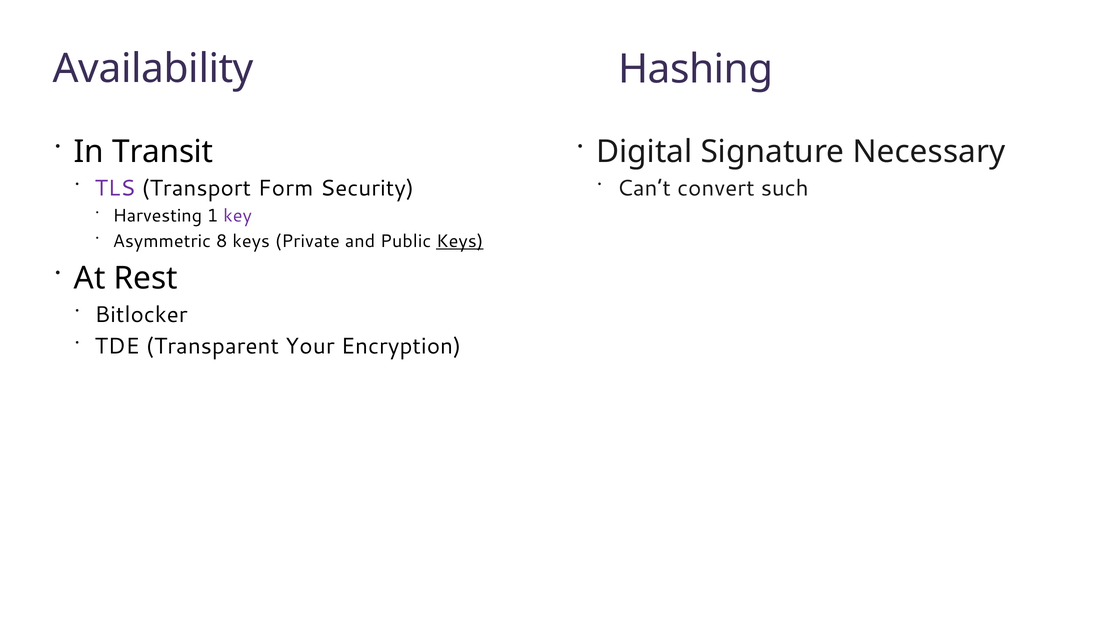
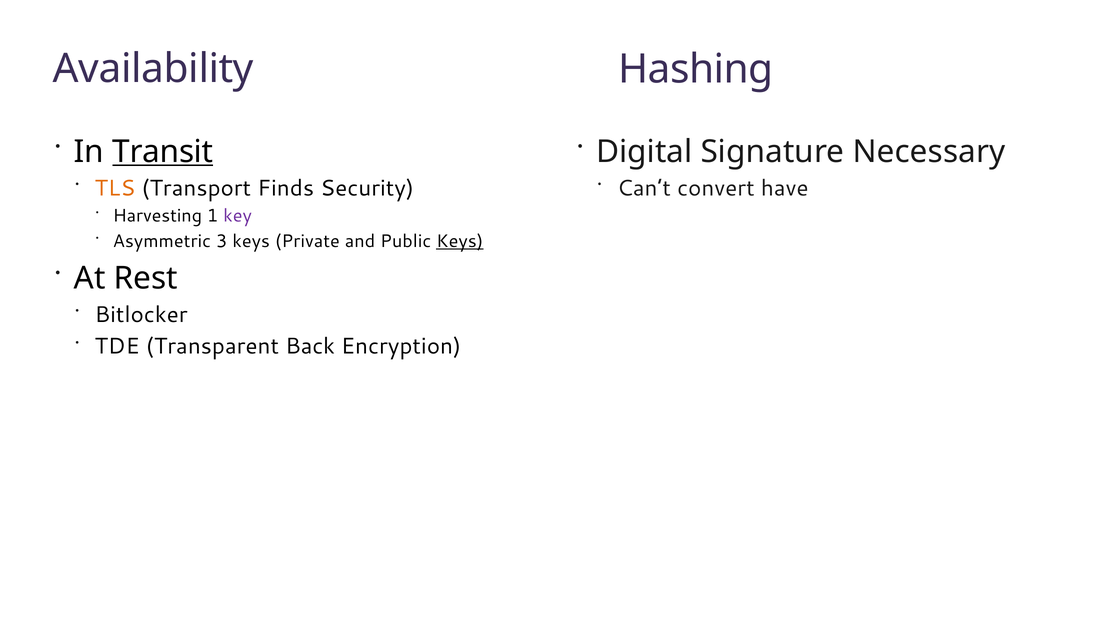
Transit underline: none -> present (163, 152)
TLS colour: purple -> orange (115, 188)
Form: Form -> Finds (286, 188)
such: such -> have (785, 188)
8: 8 -> 3 (222, 241)
Your: Your -> Back (310, 346)
